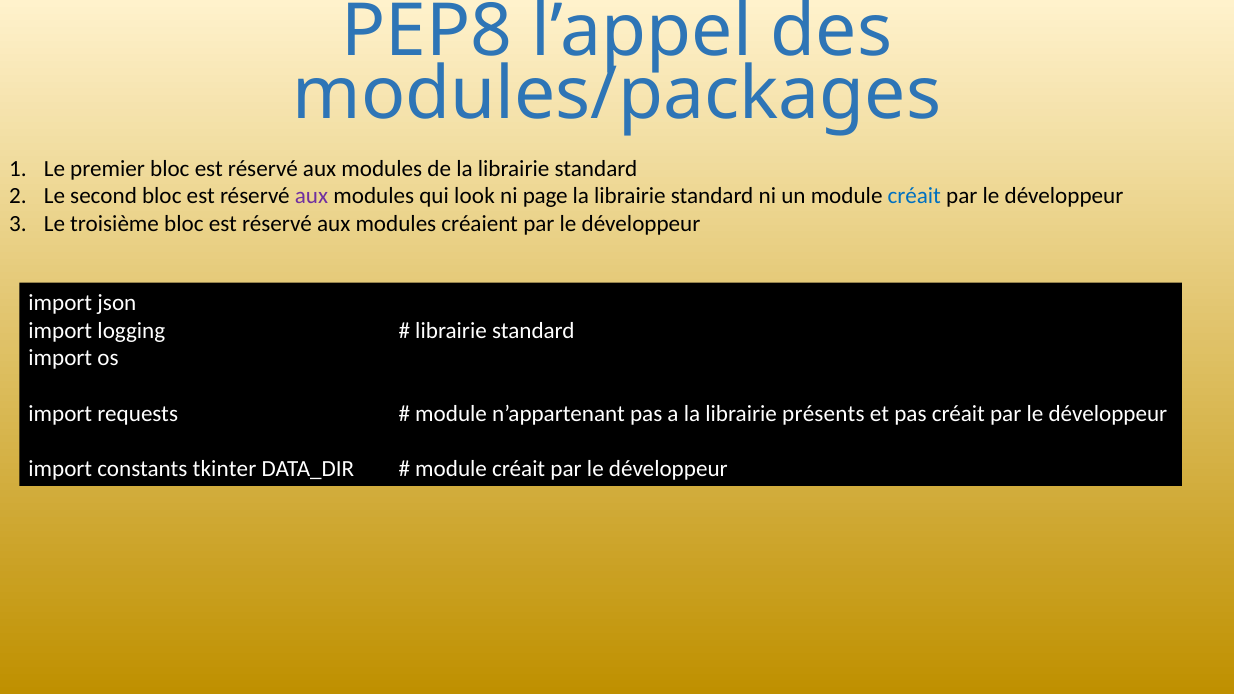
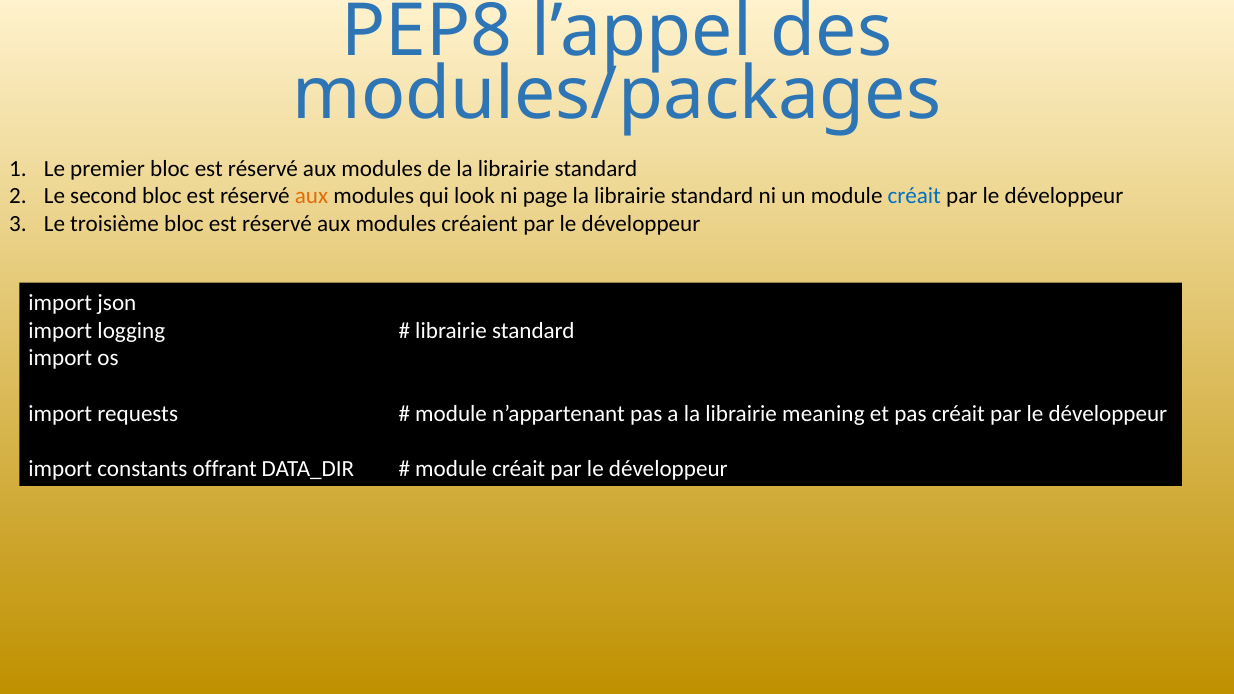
aux colour: purple -> orange (311, 196)
présents: présents -> meaning (823, 414)
tkinter: tkinter -> offrant (225, 469)
